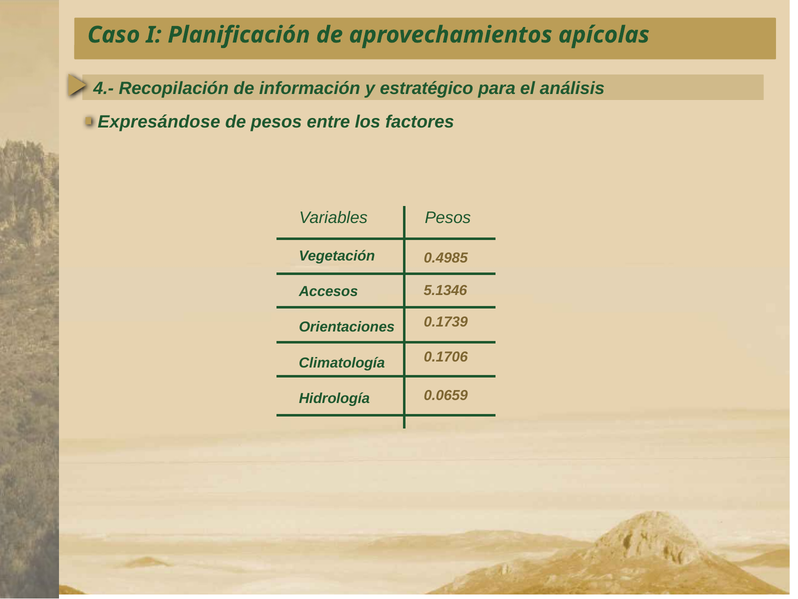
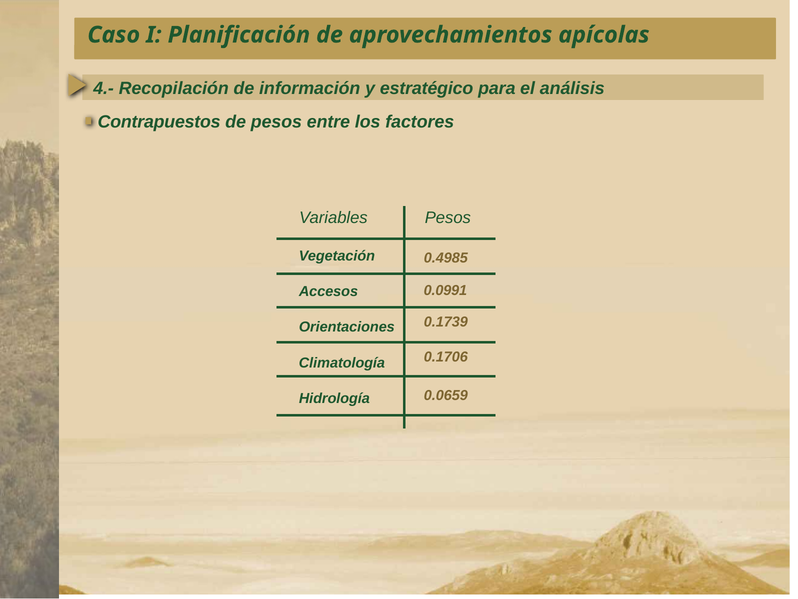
Expresándose: Expresándose -> Contrapuestos (159, 122)
5.1346: 5.1346 -> 0.0991 (445, 290)
